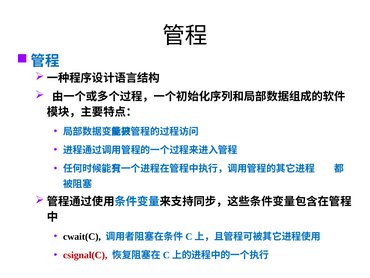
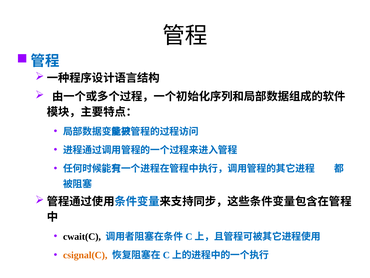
csignal(C colour: red -> orange (85, 255)
